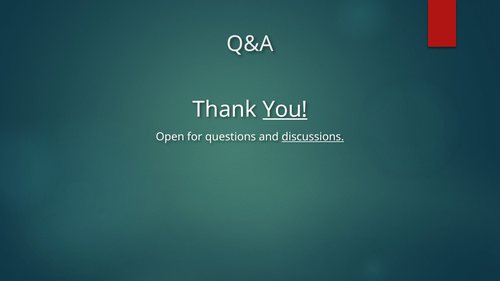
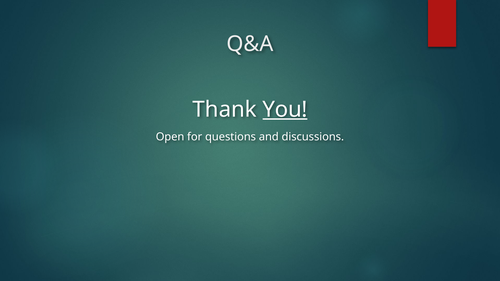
discussions underline: present -> none (313, 137)
